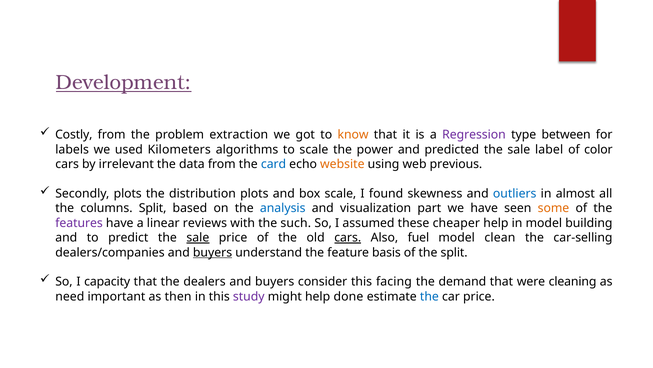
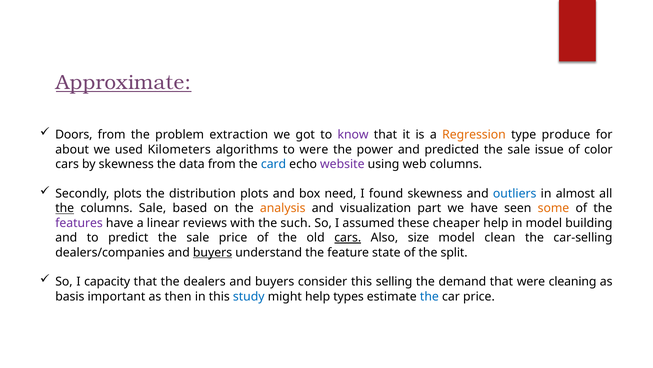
Development: Development -> Approximate (123, 83)
Costly: Costly -> Doors (74, 134)
know colour: orange -> purple (353, 134)
Regression colour: purple -> orange (474, 134)
between: between -> produce (566, 134)
labels: labels -> about (72, 149)
to scale: scale -> were (314, 149)
label: label -> issue (549, 149)
by irrelevant: irrelevant -> skewness (126, 164)
website colour: orange -> purple (342, 164)
web previous: previous -> columns (456, 164)
box scale: scale -> need (340, 193)
the underline: none -> present (65, 208)
columns Split: Split -> Sale (152, 208)
analysis colour: blue -> orange (283, 208)
sale underline: present -> none (198, 237)
fuel: fuel -> size (418, 237)
basis: basis -> state (386, 252)
facing: facing -> selling (394, 281)
need: need -> basis (70, 296)
study colour: purple -> blue (249, 296)
done: done -> types (349, 296)
